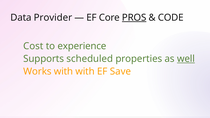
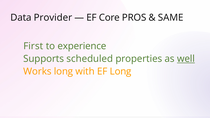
PROS underline: present -> none (134, 18)
CODE: CODE -> SAME (171, 18)
Cost: Cost -> First (33, 46)
Works with: with -> long (64, 71)
EF Save: Save -> Long (121, 71)
